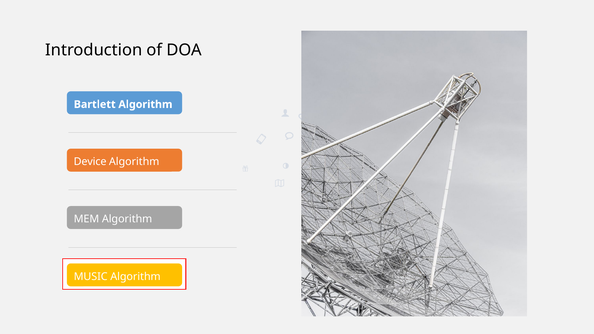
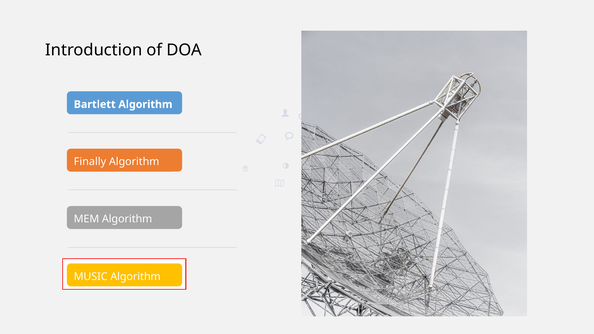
Device: Device -> Finally (90, 162)
